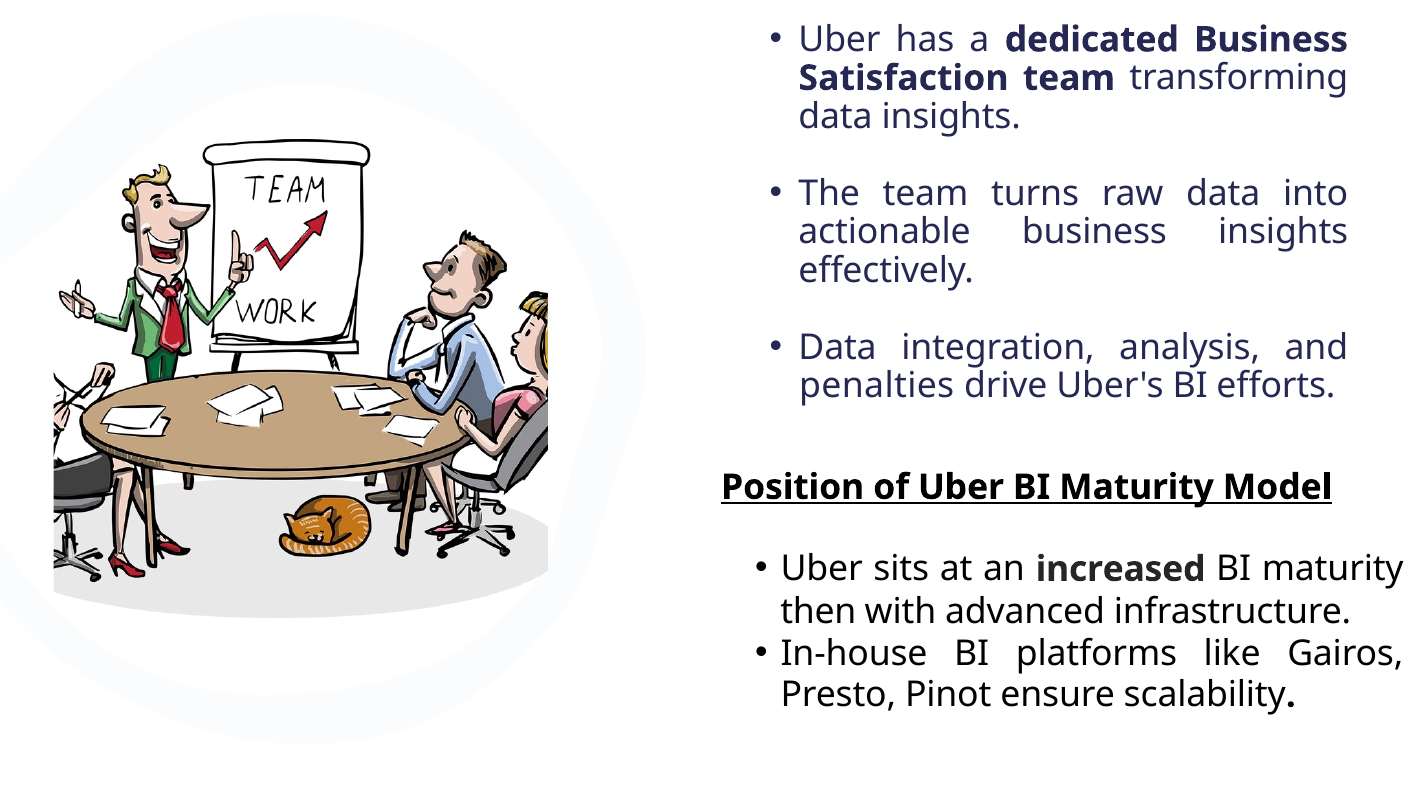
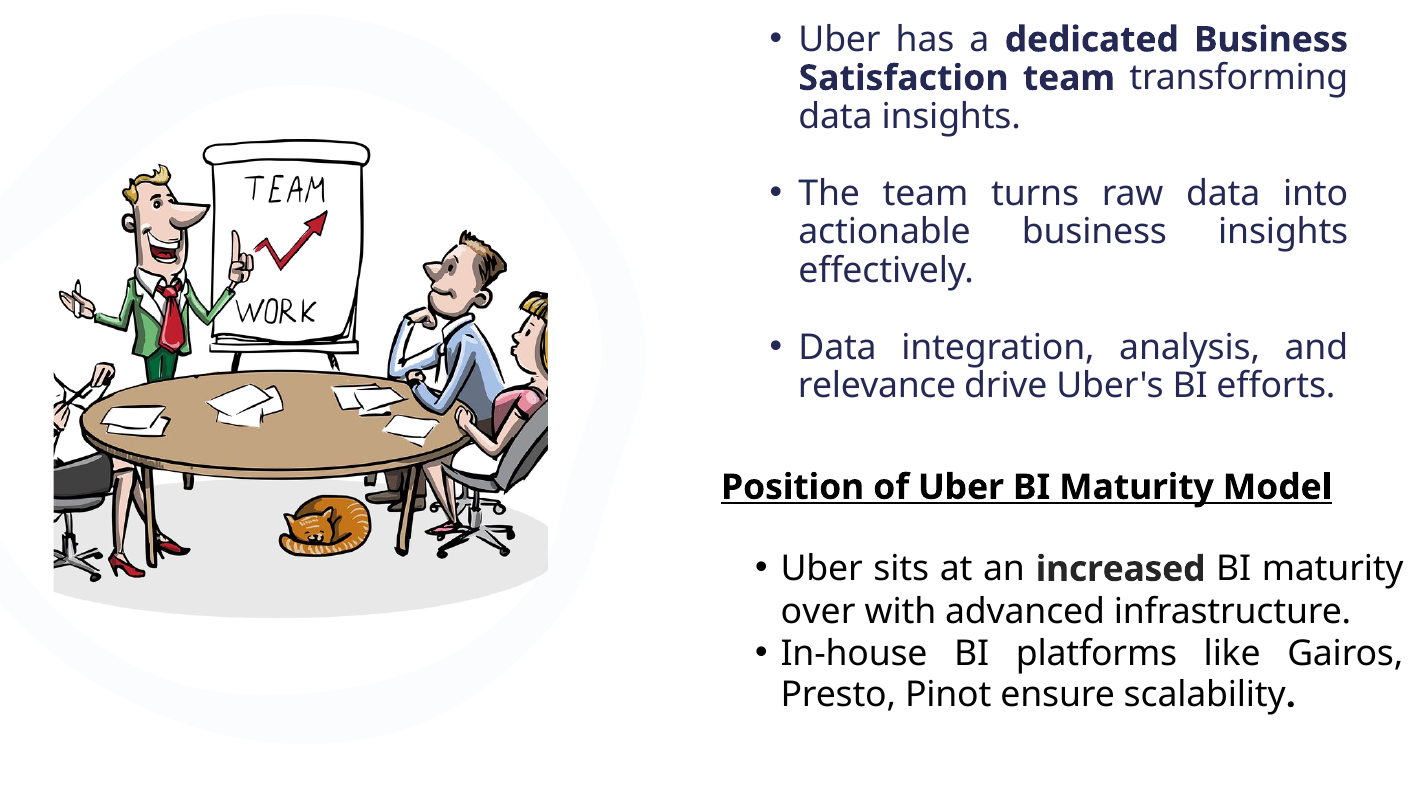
penalties: penalties -> relevance (877, 386)
then: then -> over (818, 612)
